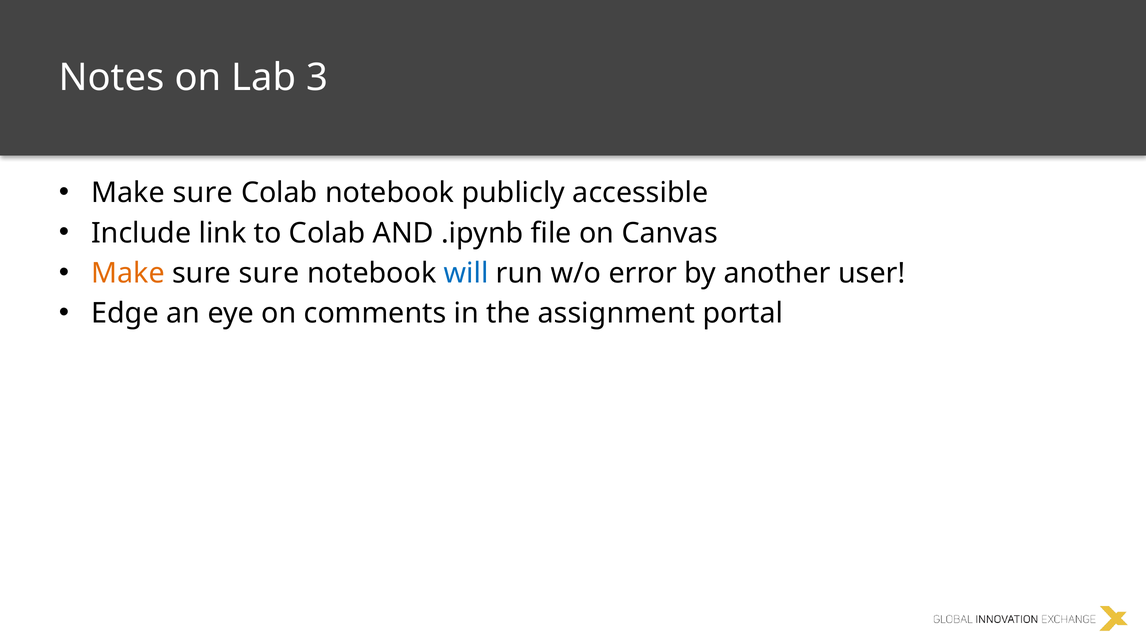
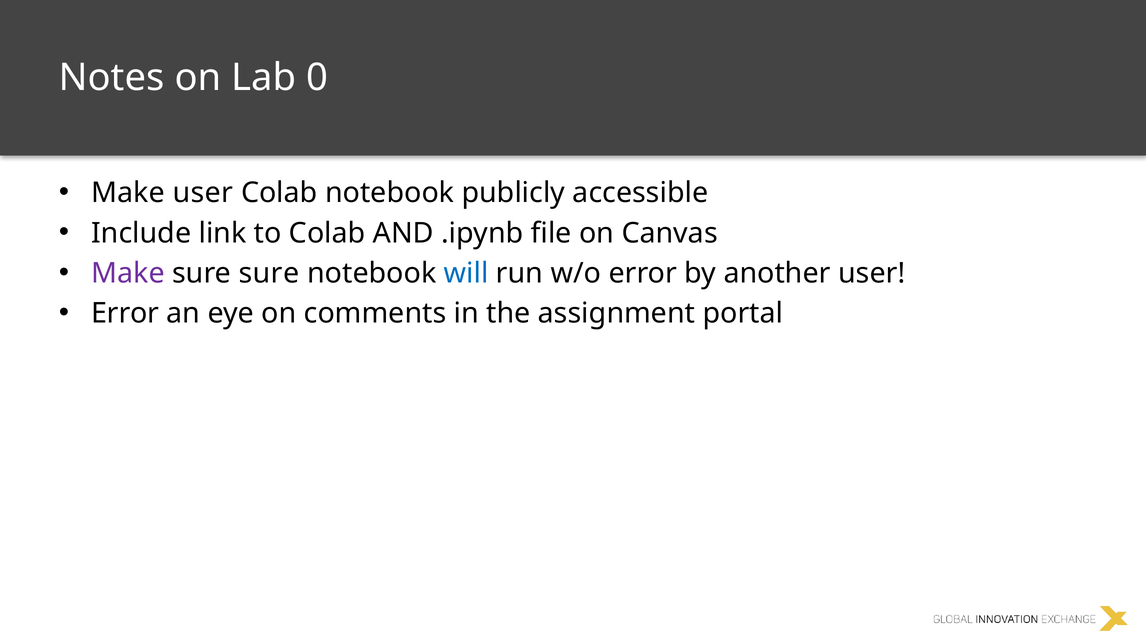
3: 3 -> 0 (317, 78)
sure: sure -> user (203, 193)
Make colour: orange -> purple (128, 273)
Edge: Edge -> Error (125, 314)
